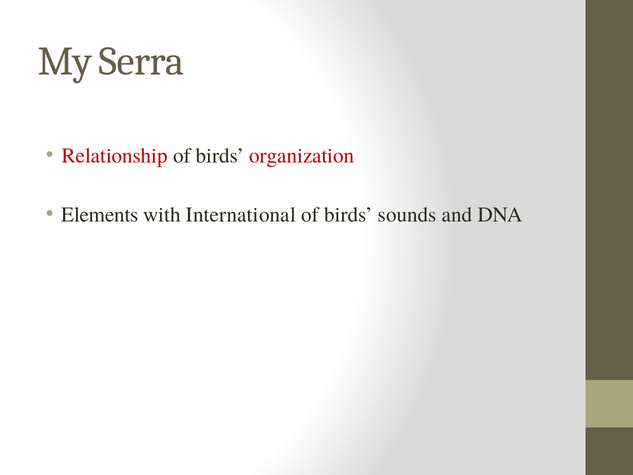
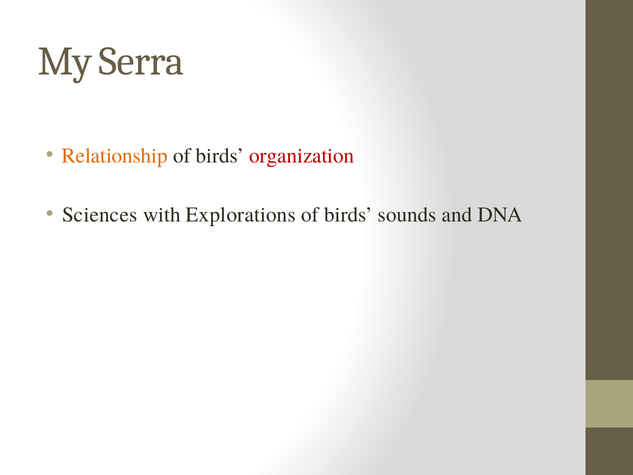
Relationship colour: red -> orange (115, 155)
Elements: Elements -> Sciences (100, 215)
International: International -> Explorations (241, 215)
